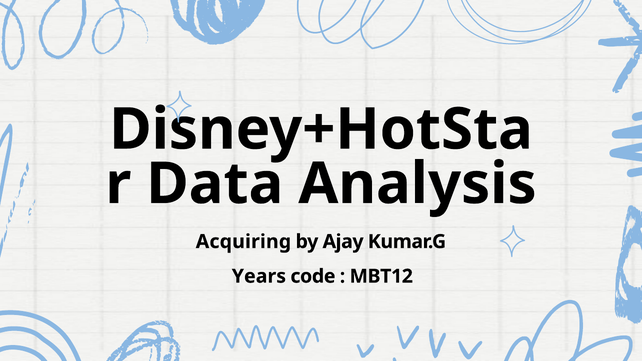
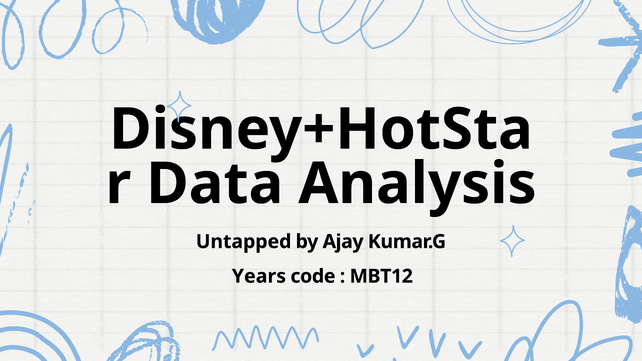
Acquiring: Acquiring -> Untapped (244, 242)
